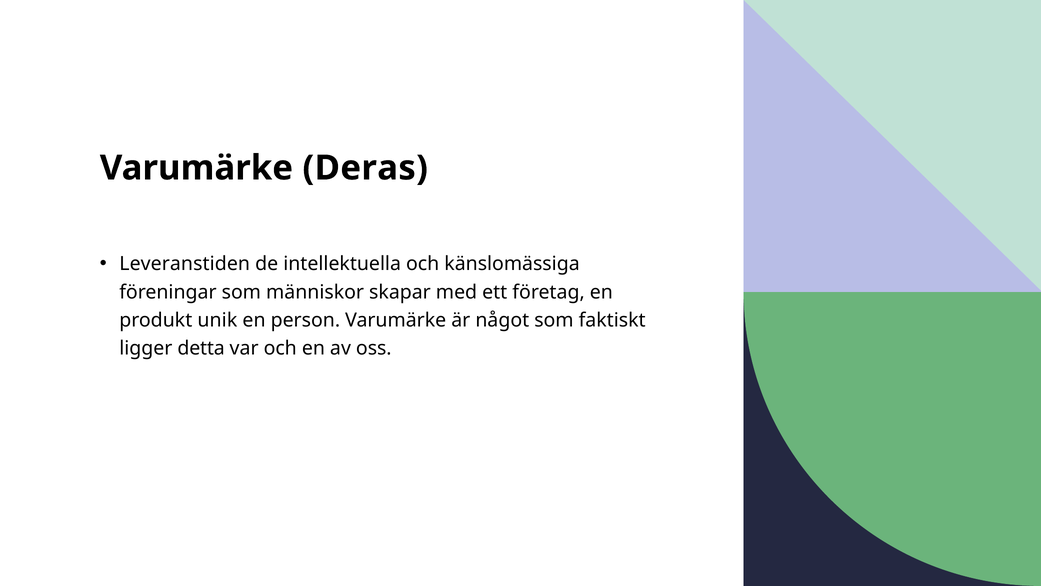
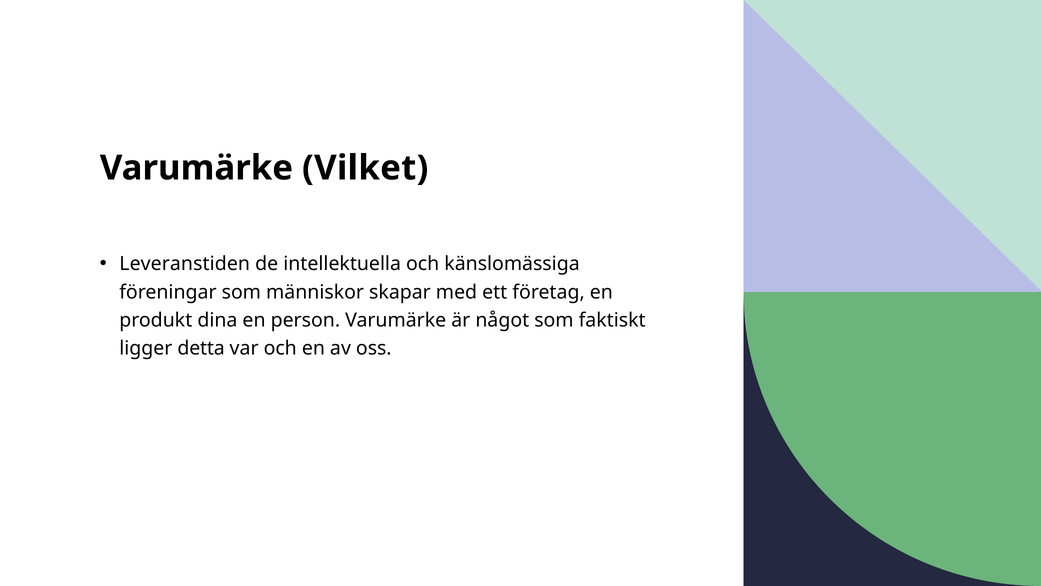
Deras: Deras -> Vilket (365, 168)
unik: unik -> dina (217, 320)
